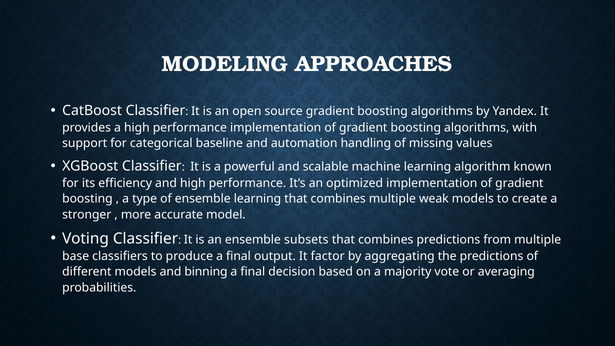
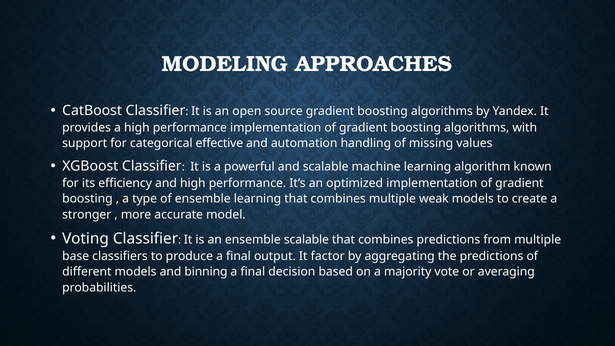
baseline: baseline -> effective (219, 143)
ensemble subsets: subsets -> scalable (306, 240)
